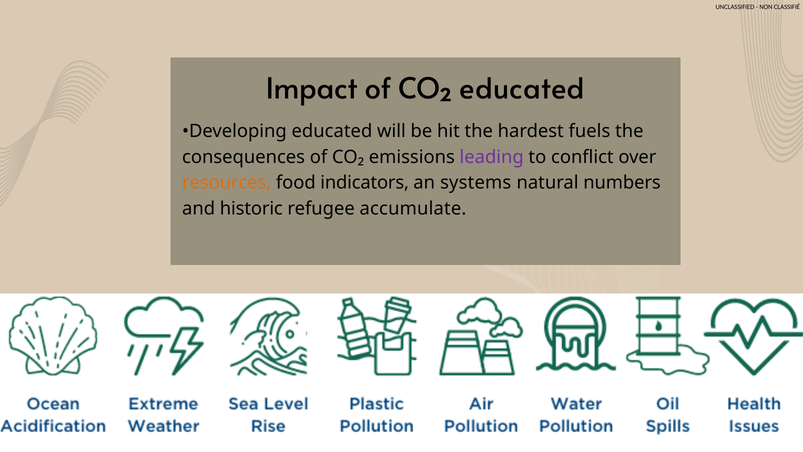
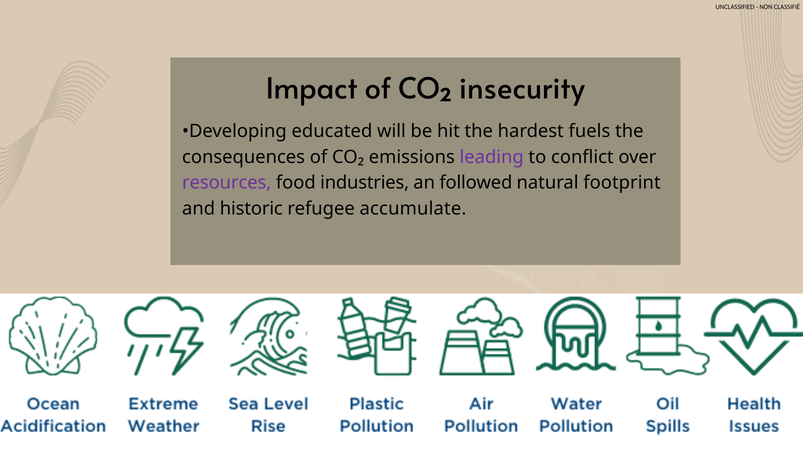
CO₂ educated: educated -> insecurity (522, 89)
resources colour: orange -> purple (227, 183)
indicators: indicators -> industries (365, 183)
systems: systems -> followed (476, 183)
numbers: numbers -> footprint (622, 183)
